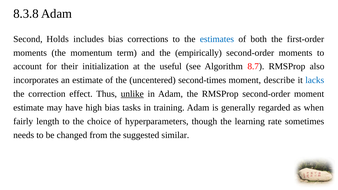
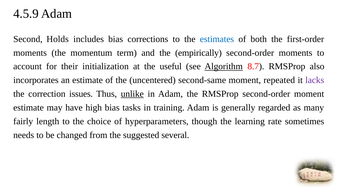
8.3.8: 8.3.8 -> 4.5.9 (26, 14)
Algorithm underline: none -> present (224, 67)
second-times: second-times -> second-same (202, 80)
describe: describe -> repeated (279, 80)
lacks colour: blue -> purple (315, 80)
effect: effect -> issues (81, 94)
when: when -> many (314, 108)
similar: similar -> several (175, 135)
